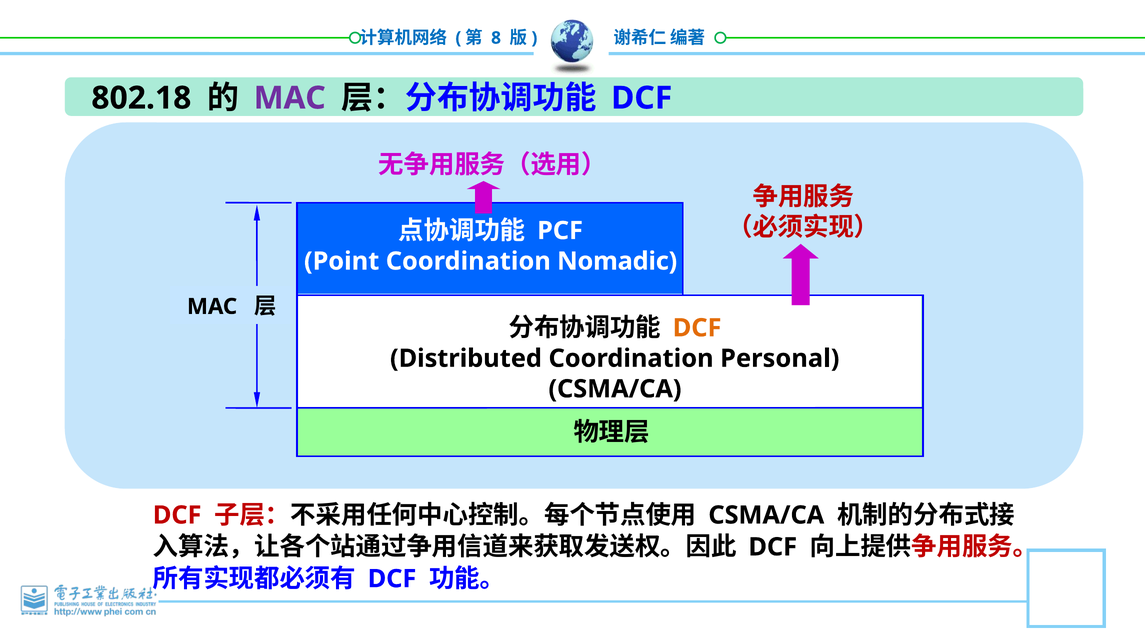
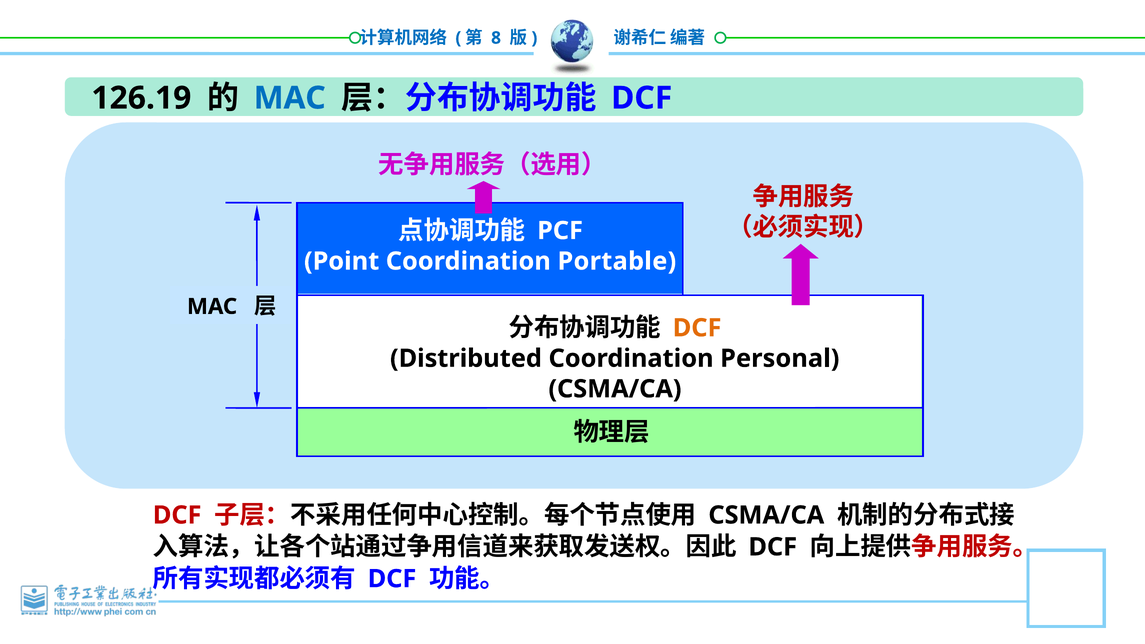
802.18: 802.18 -> 126.19 (141, 98)
MAC colour: purple -> blue (290, 98)
Nomadic: Nomadic -> Portable (617, 261)
